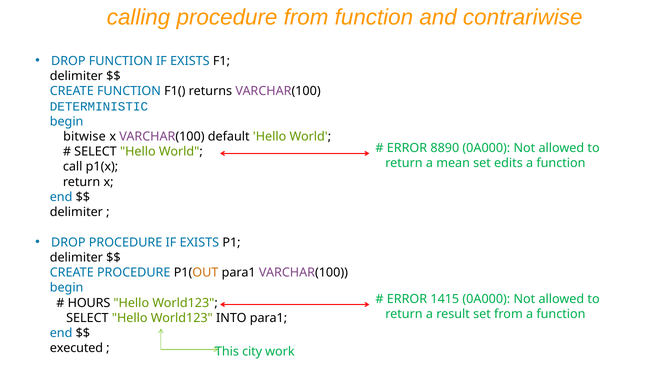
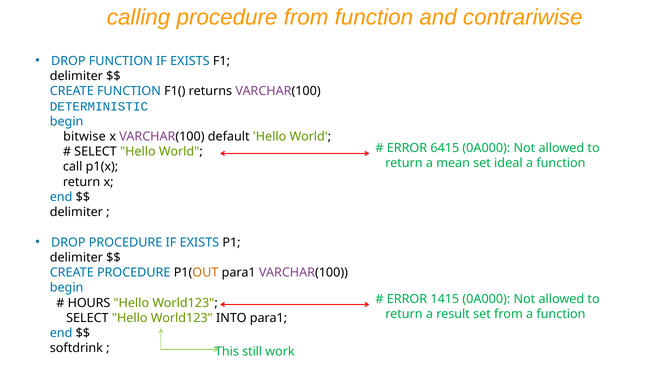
8890: 8890 -> 6415 (445, 148)
edits: edits -> ideal (508, 163)
executed: executed -> softdrink (76, 348)
city: city -> still (252, 352)
